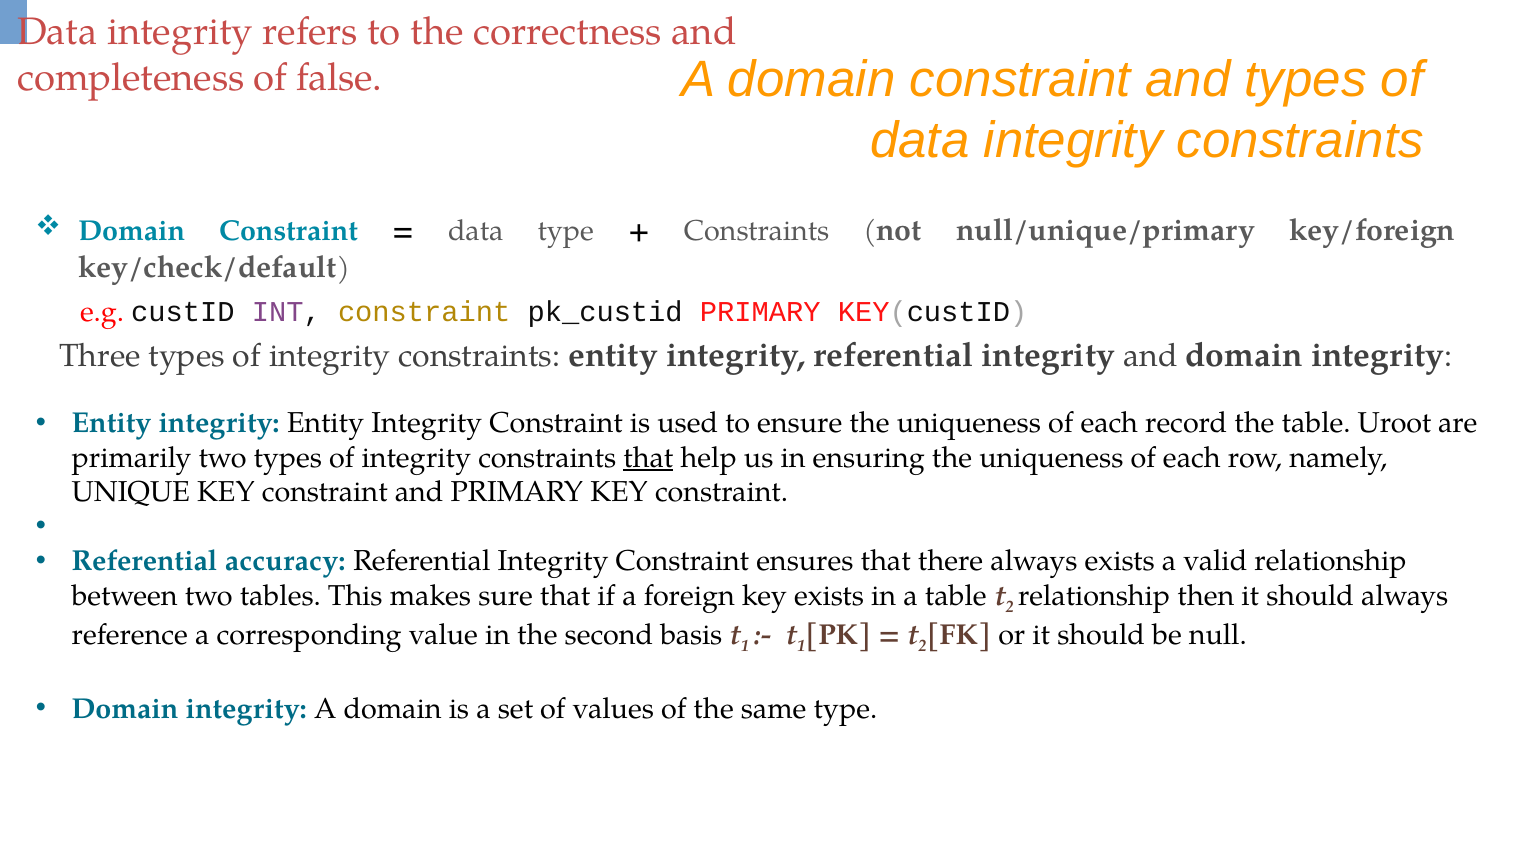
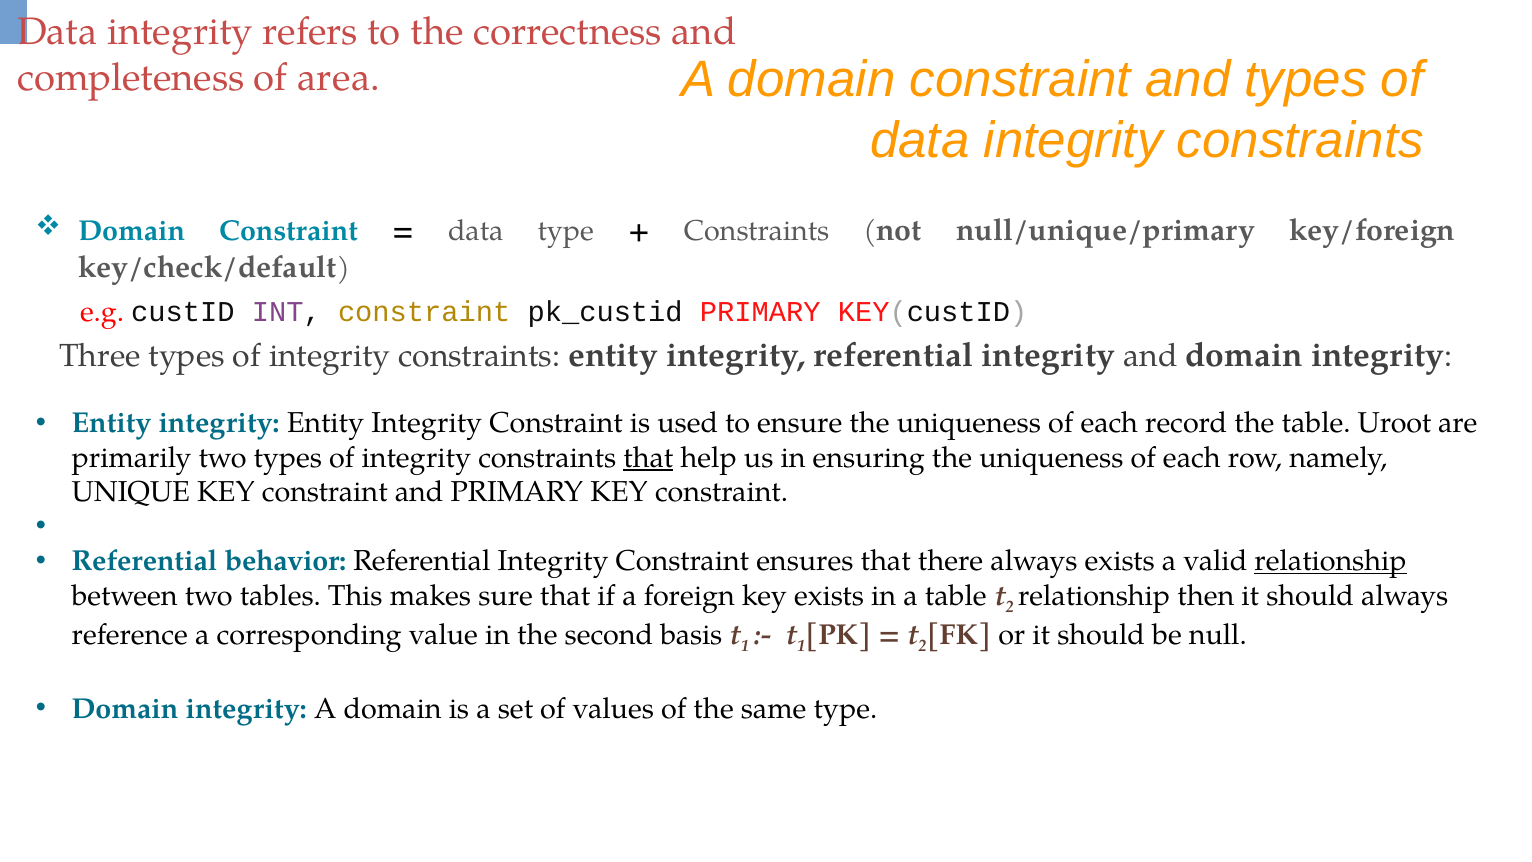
false: false -> area (339, 78)
accuracy: accuracy -> behavior (285, 561)
relationship underline: none -> present (1331, 561)
